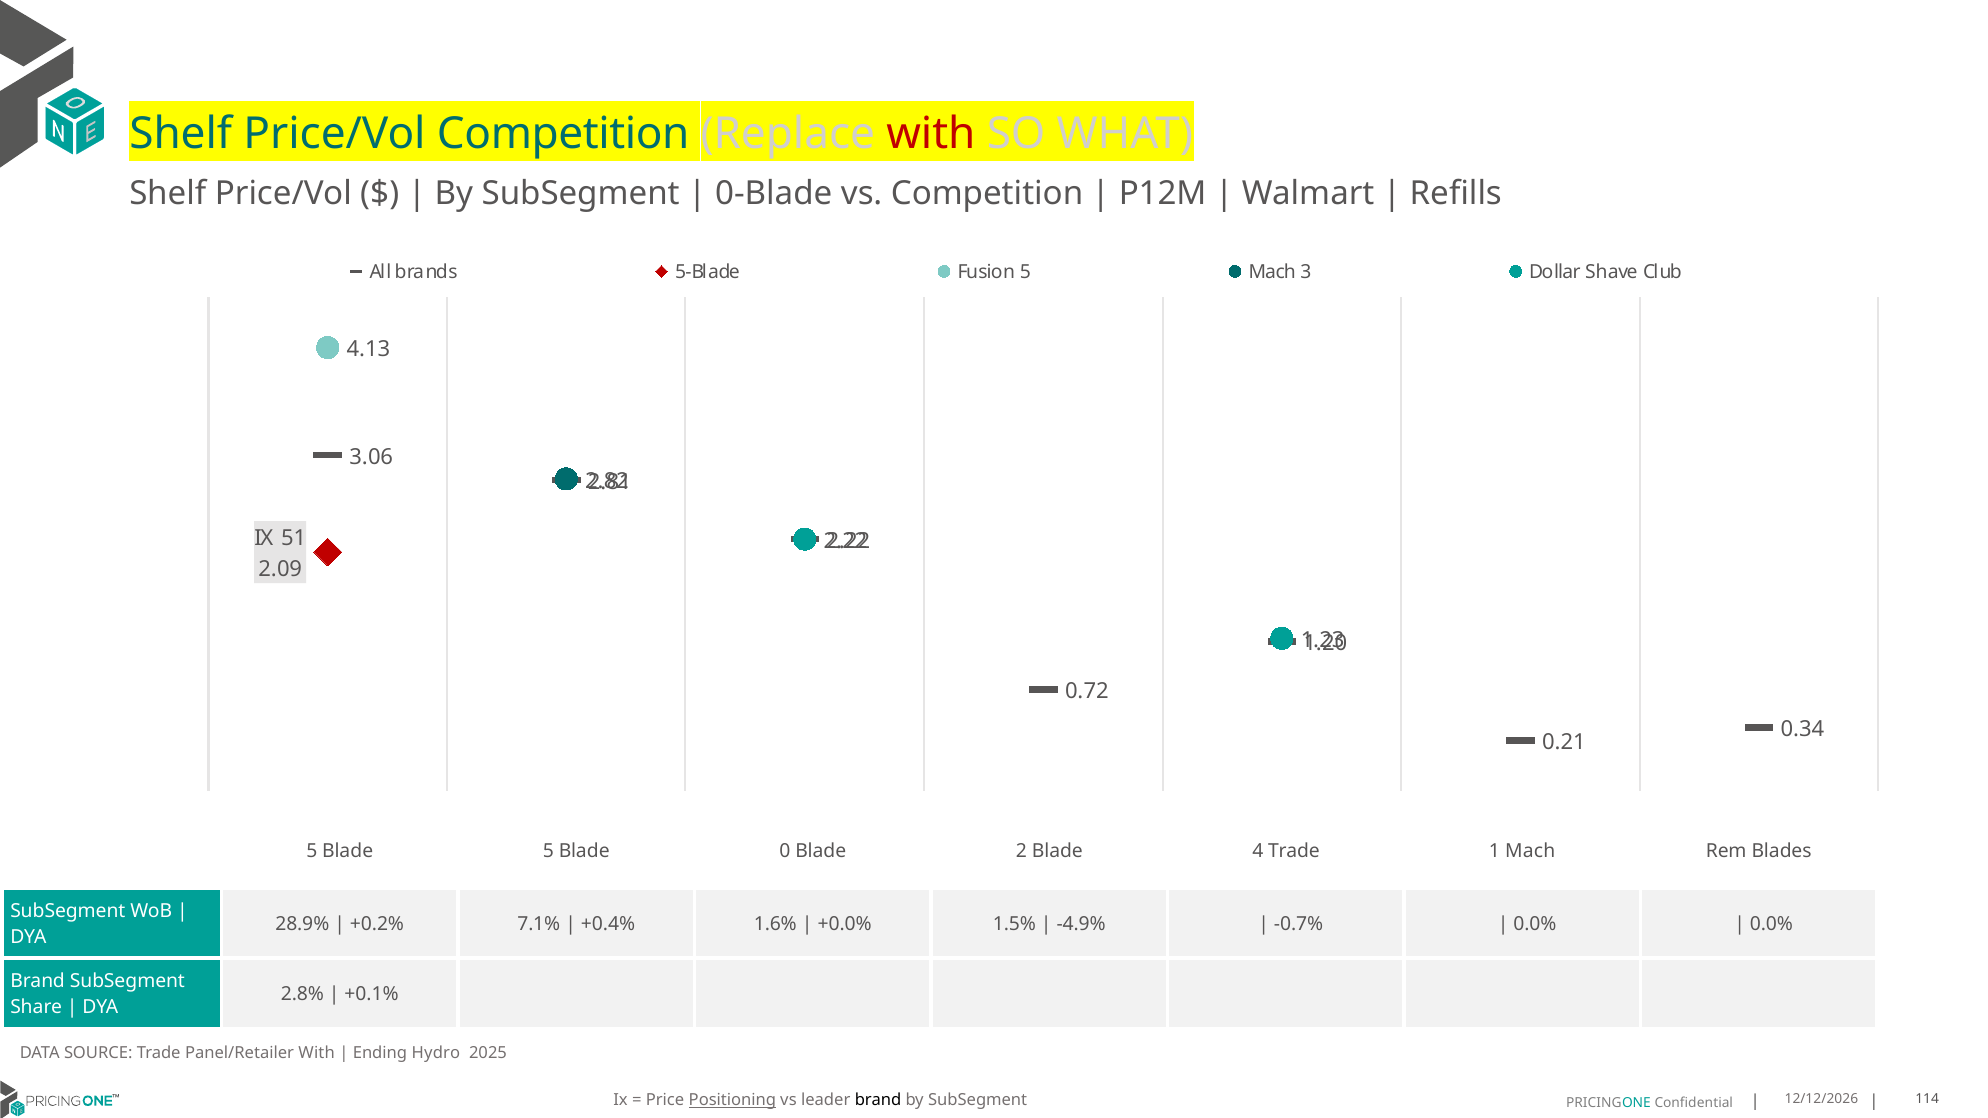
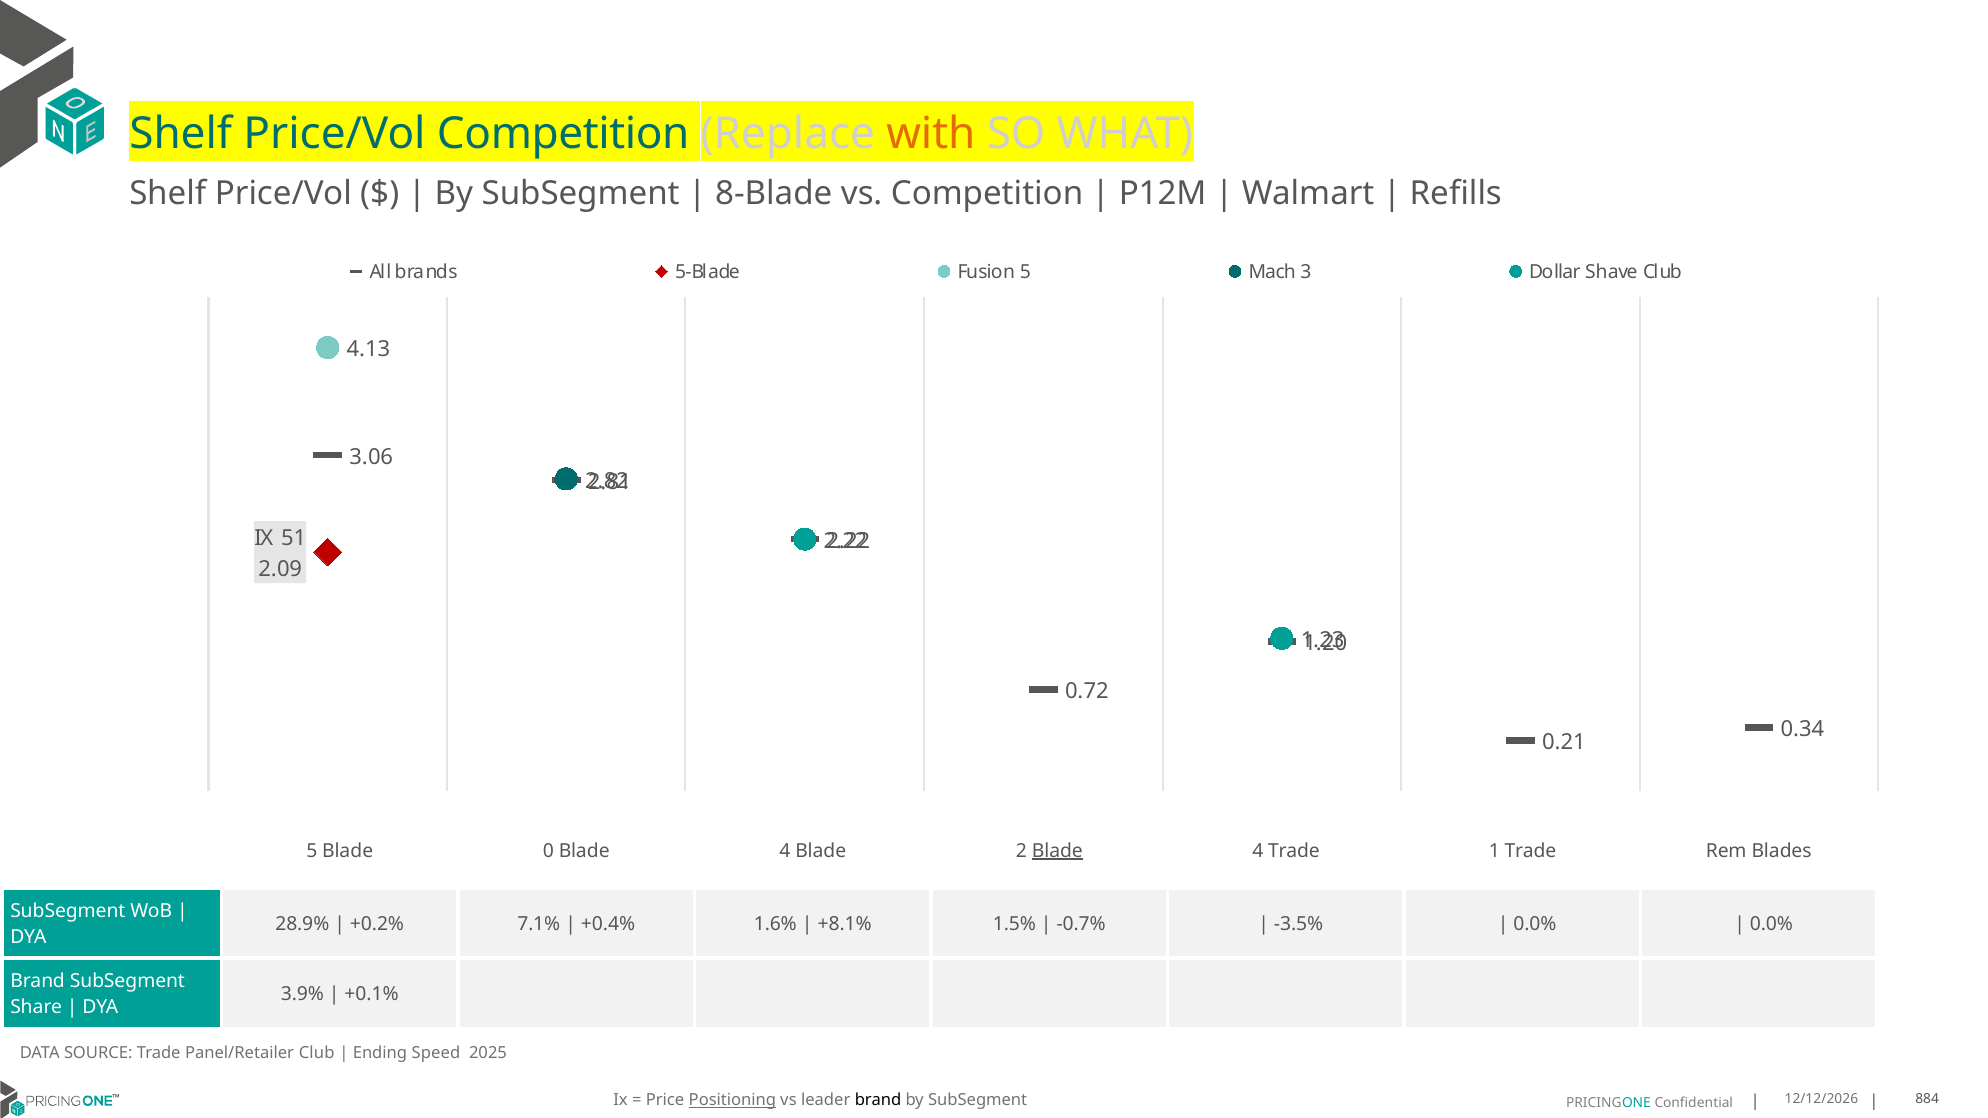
with colour: red -> orange (931, 134)
0-Blade: 0-Blade -> 8-Blade (774, 194)
Blade 5: 5 -> 0 (548, 851)
0: 0 -> 4 (785, 851)
Blade underline: none -> present (1057, 851)
1 Mach: Mach -> Trade (1530, 851)
+0.0%: +0.0% -> +8.1% (845, 924)
-4.9%: -4.9% -> -0.7% (1081, 924)
-0.7%: -0.7% -> -3.5% (1299, 924)
2.8%: 2.8% -> 3.9% (302, 995)
Panel/Retailer With: With -> Club (317, 1053)
Hydro: Hydro -> Speed (436, 1053)
114: 114 -> 884 (1927, 1099)
